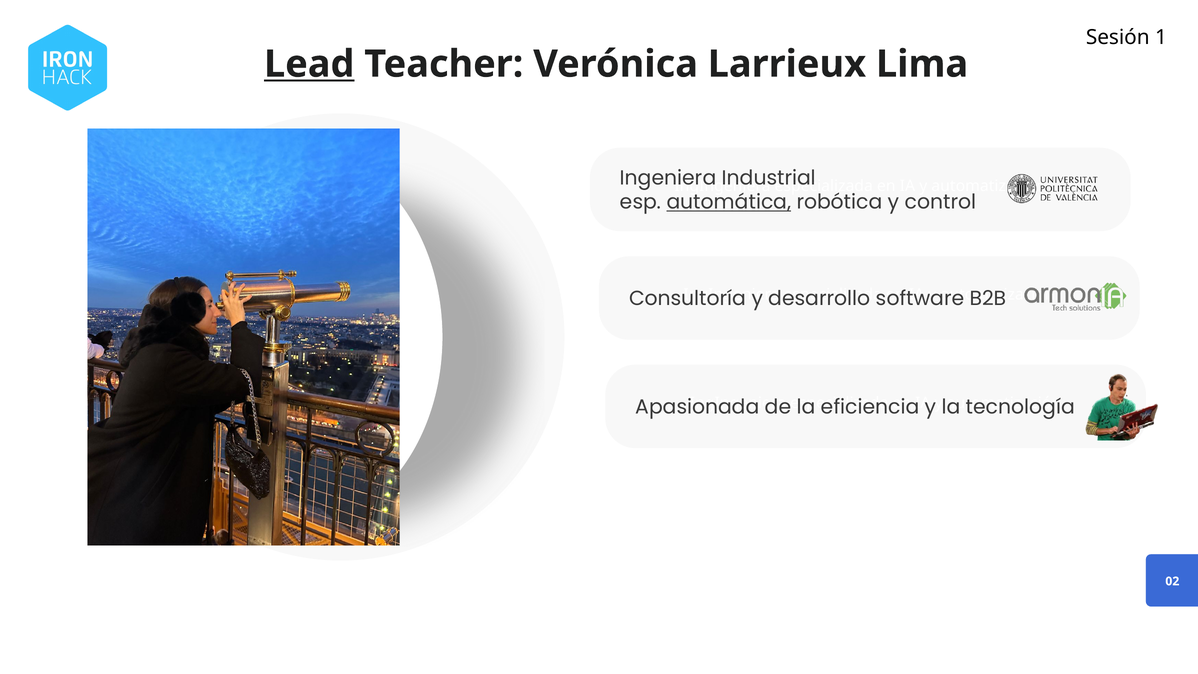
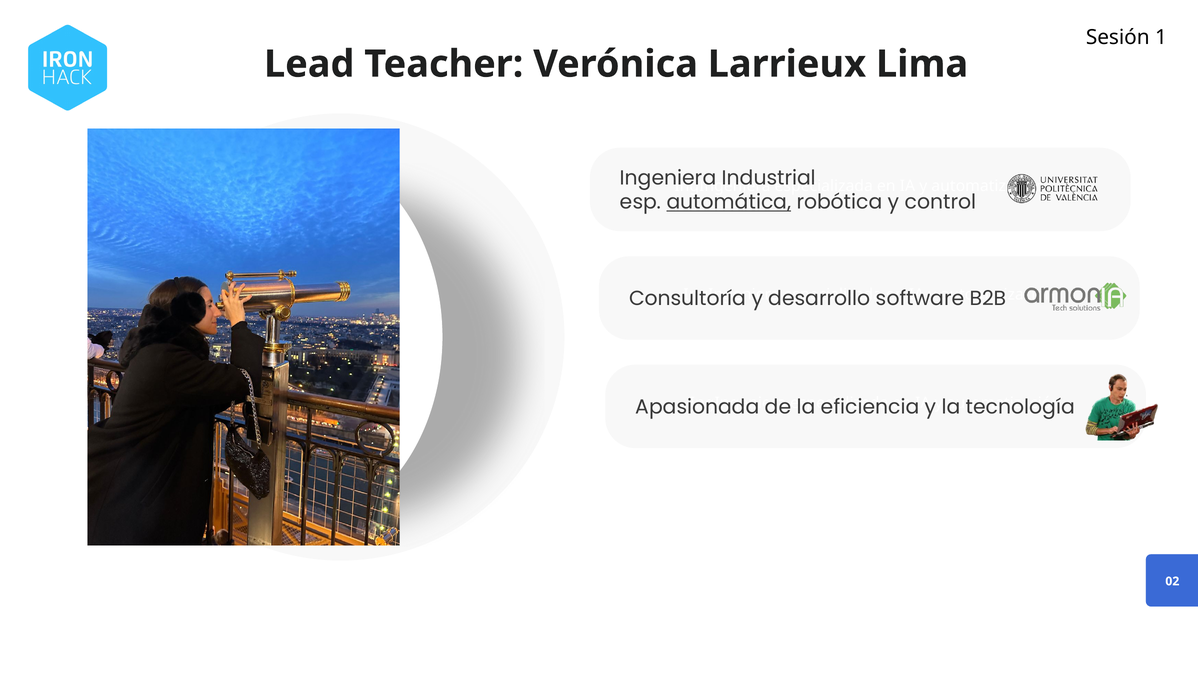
Lead underline: present -> none (309, 64)
